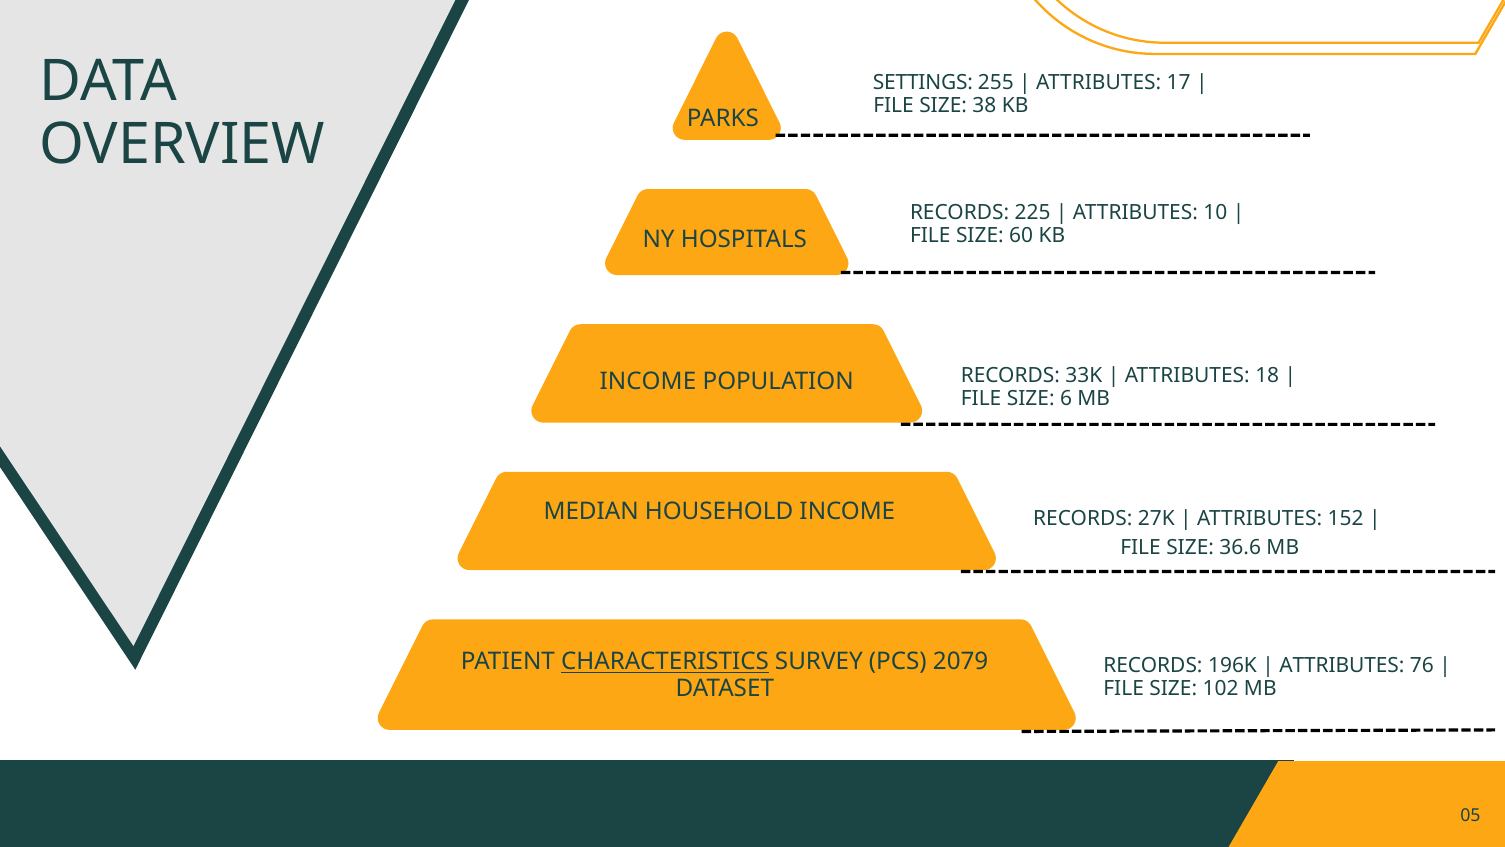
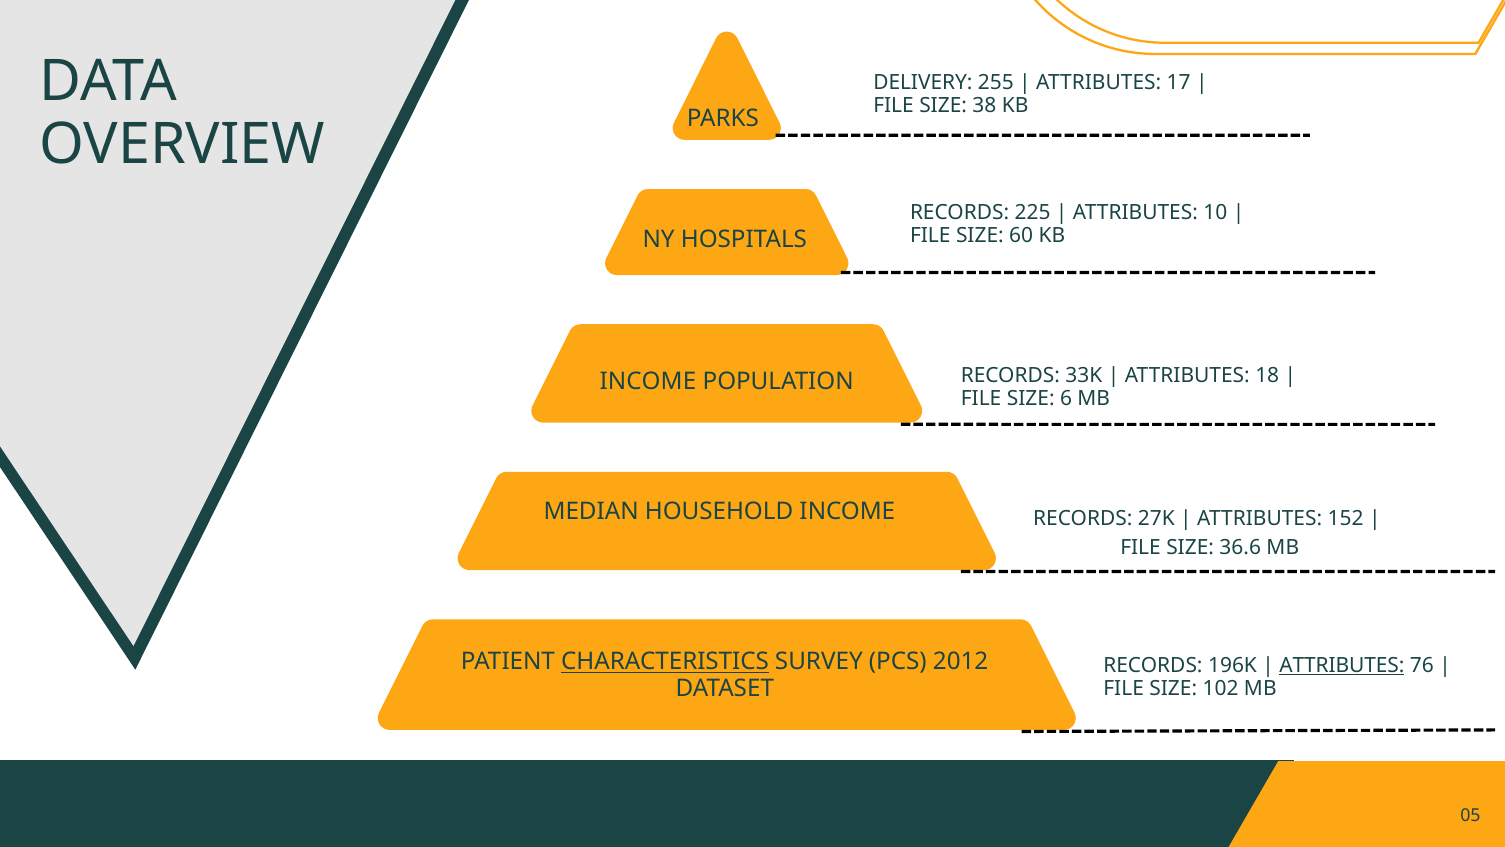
SETTINGS: SETTINGS -> DELIVERY (923, 82)
2079: 2079 -> 2012 (961, 662)
ATTRIBUTES underline: none -> present (1342, 665)
